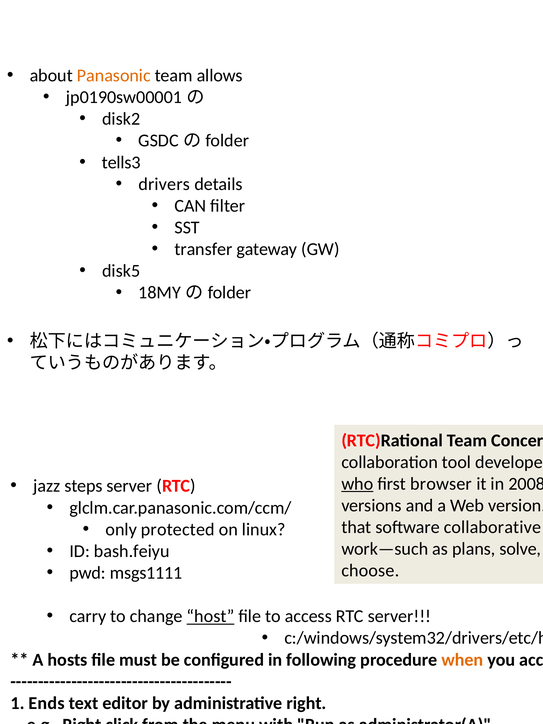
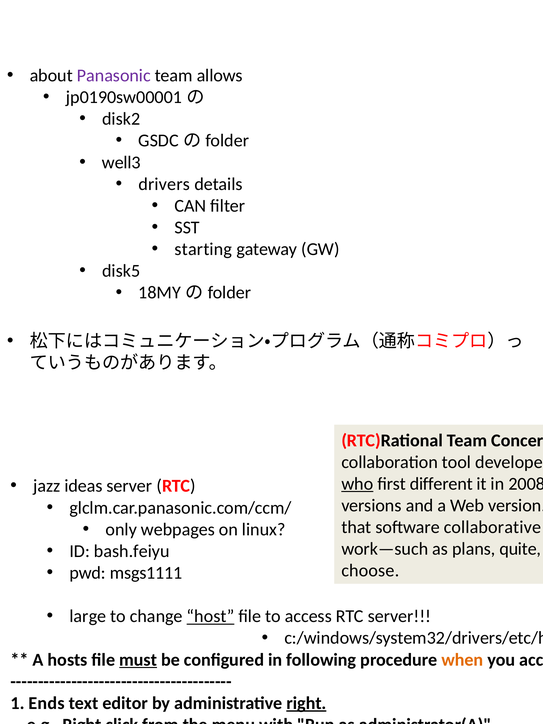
Panasonic colour: orange -> purple (114, 75)
tells3: tells3 -> well3 (121, 162)
transfer: transfer -> starting (203, 249)
browser: browser -> different (441, 484)
steps: steps -> ideas (83, 486)
protected: protected -> webpages (178, 529)
solve: solve -> quite (520, 549)
carry: carry -> large (88, 616)
must underline: none -> present (138, 660)
right underline: none -> present (306, 703)
